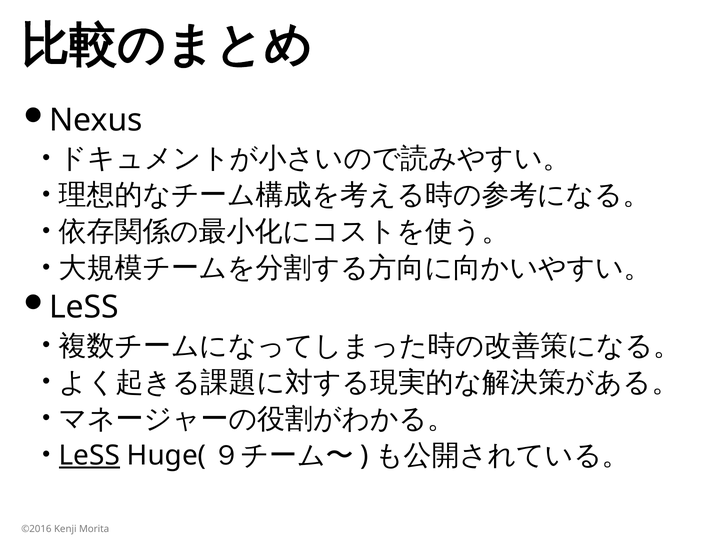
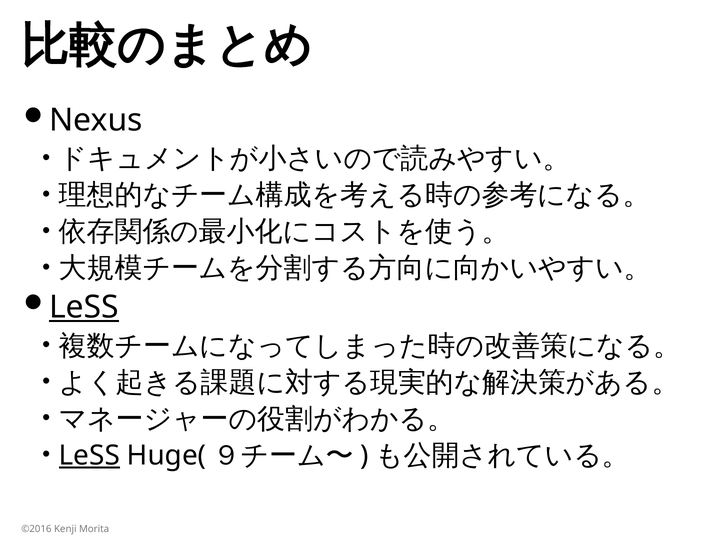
LeSS underline: none -> present (84, 308)
